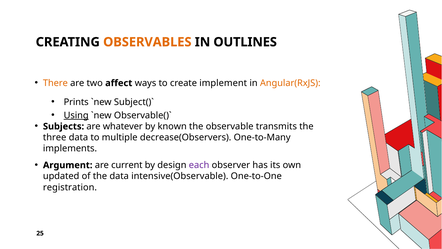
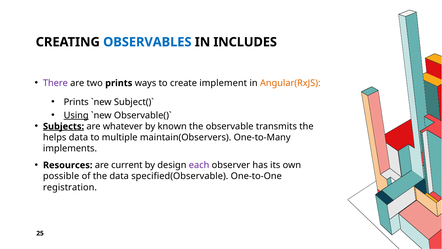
OBSERVABLES colour: orange -> blue (147, 42)
OUTLINES: OUTLINES -> INCLUDES (245, 42)
There colour: orange -> purple (55, 83)
two affect: affect -> prints (119, 83)
Subjects underline: none -> present (64, 126)
three: three -> helps (55, 137)
decrease(Observers: decrease(Observers -> maintain(Observers (186, 137)
Argument: Argument -> Resources (68, 165)
updated: updated -> possible (61, 176)
intensive(Observable: intensive(Observable -> specified(Observable (180, 176)
